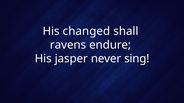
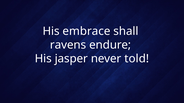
changed: changed -> embrace (86, 31)
sing: sing -> told (137, 59)
